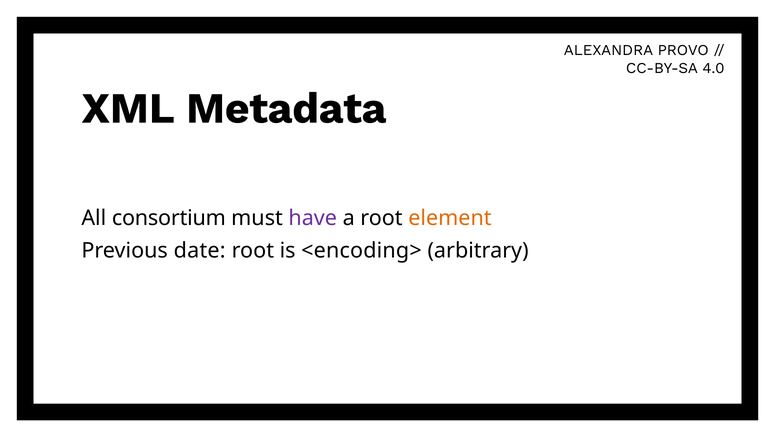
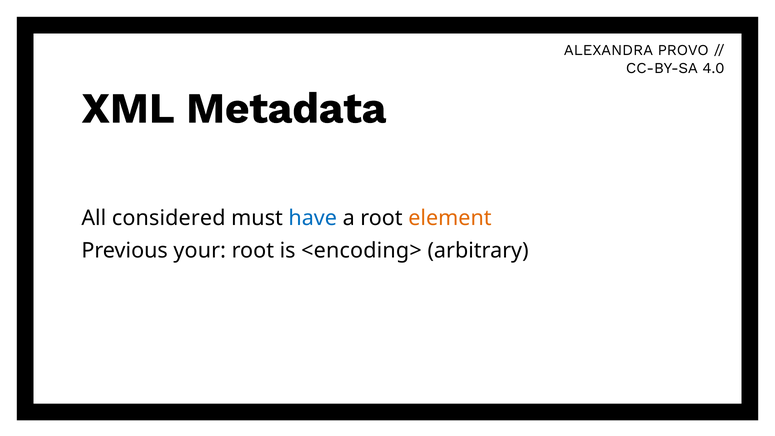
consortium: consortium -> considered (169, 218)
have colour: purple -> blue (313, 218)
date: date -> your (200, 251)
